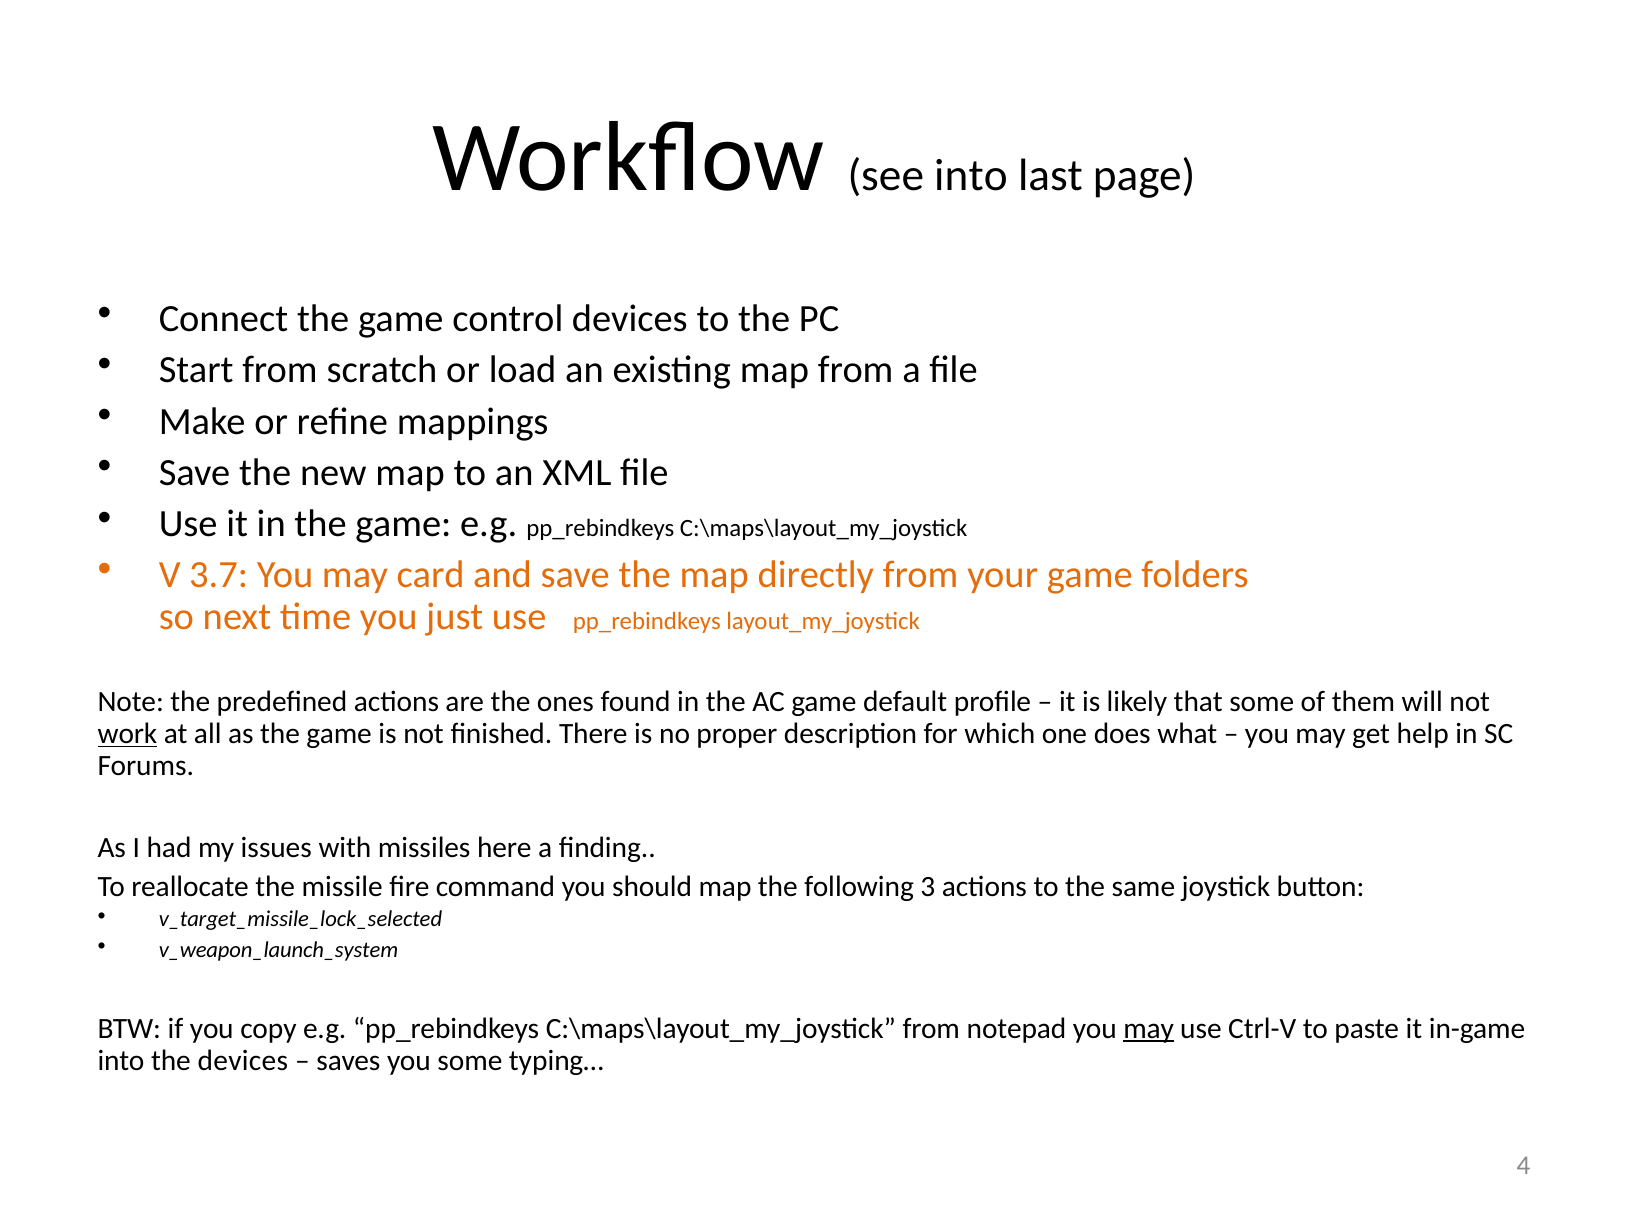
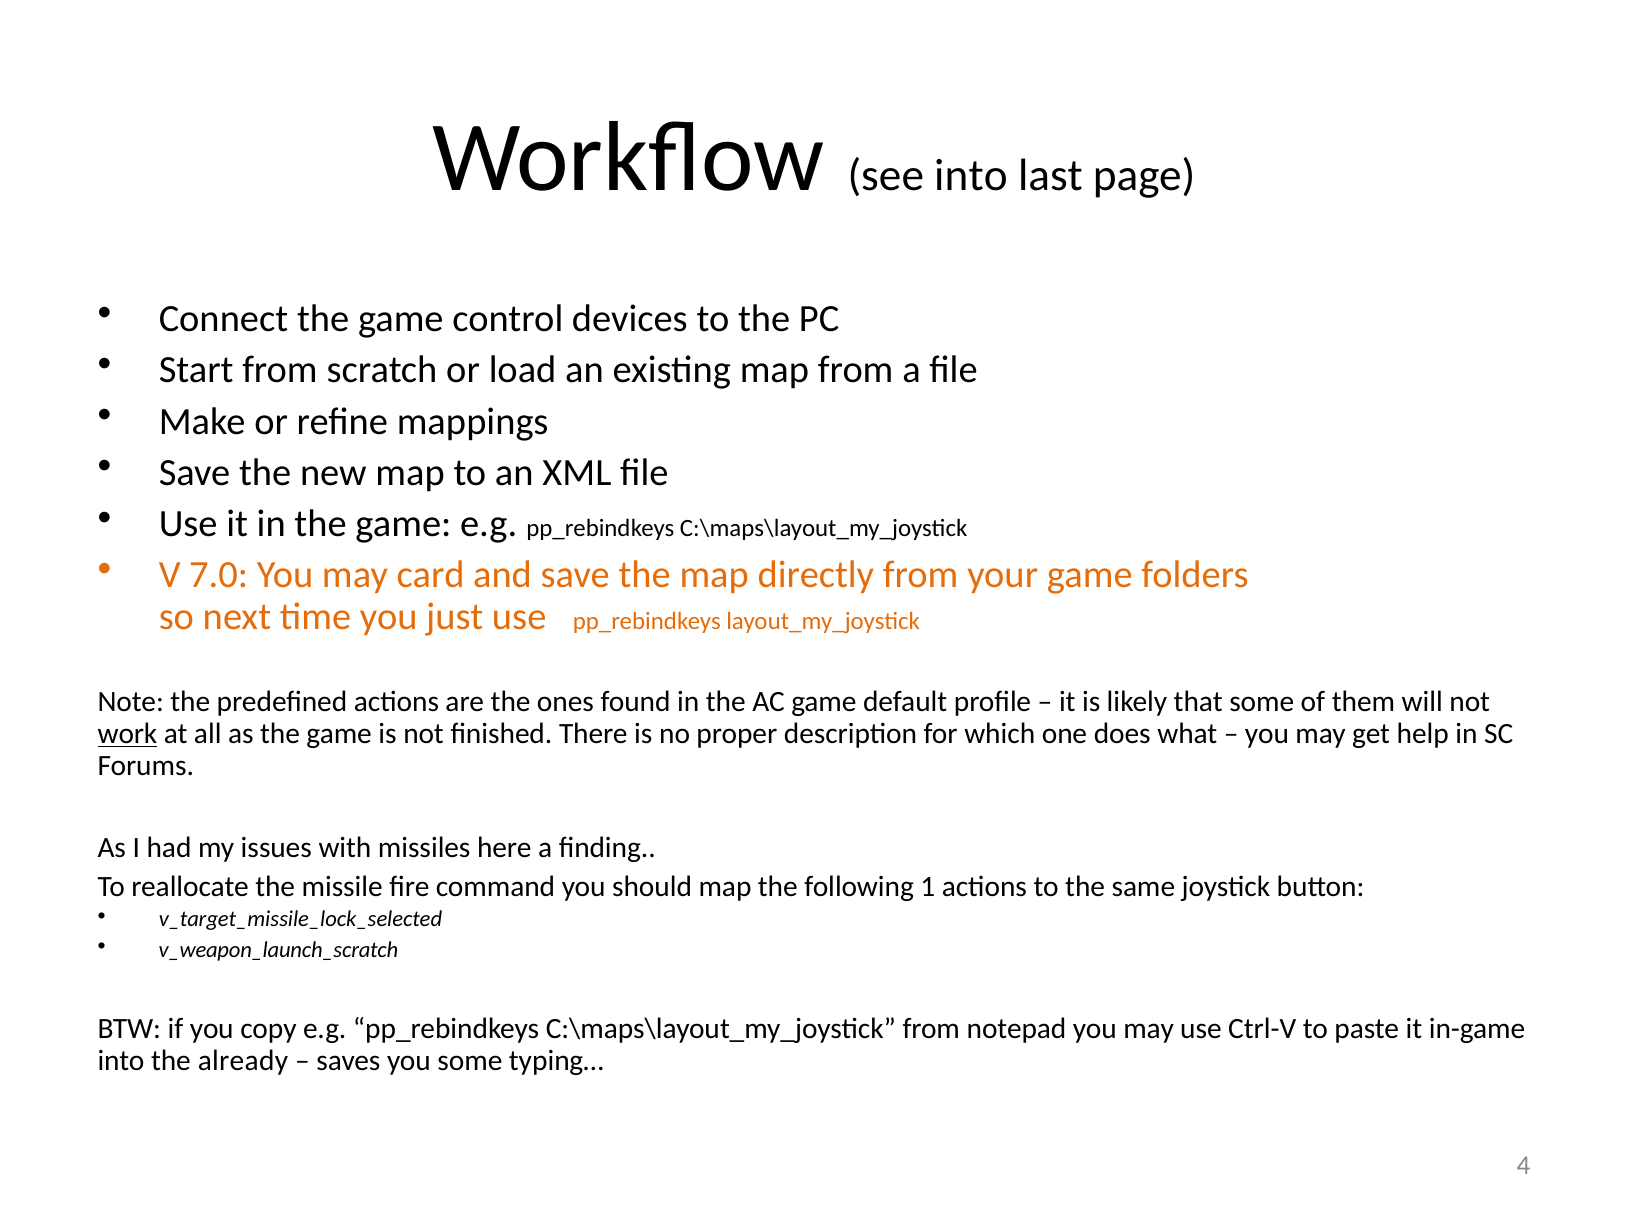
3.7: 3.7 -> 7.0 (219, 575)
3: 3 -> 1 (928, 887)
v_weapon_launch_system: v_weapon_launch_system -> v_weapon_launch_scratch (279, 950)
may underline: present -> none (1149, 1029)
the devices: devices -> already (243, 1060)
